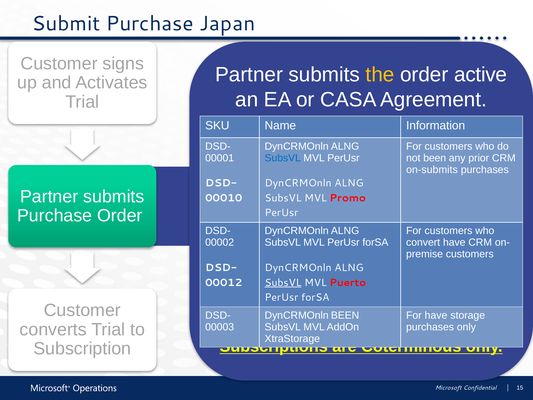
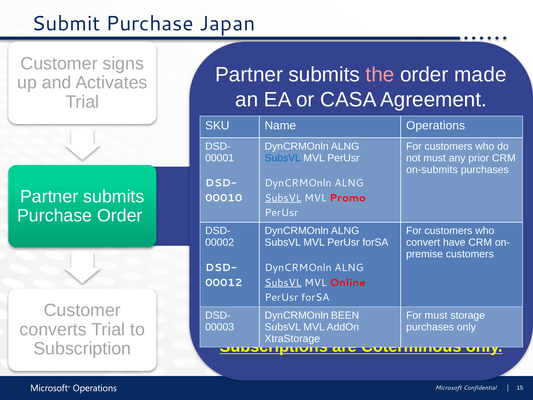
the colour: yellow -> pink (380, 75)
active: active -> made (480, 75)
Information: Information -> Operations (436, 125)
not been: been -> must (435, 158)
SubsVL underline: none -> present (283, 198)
Puerto: Puerto -> Online (348, 282)
For have: have -> must (436, 315)
